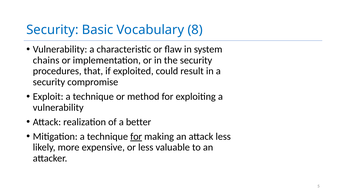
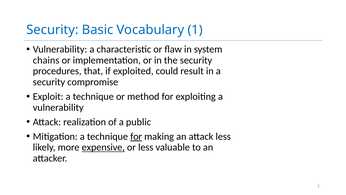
8: 8 -> 1 (195, 30)
better: better -> public (139, 122)
expensive underline: none -> present (103, 147)
